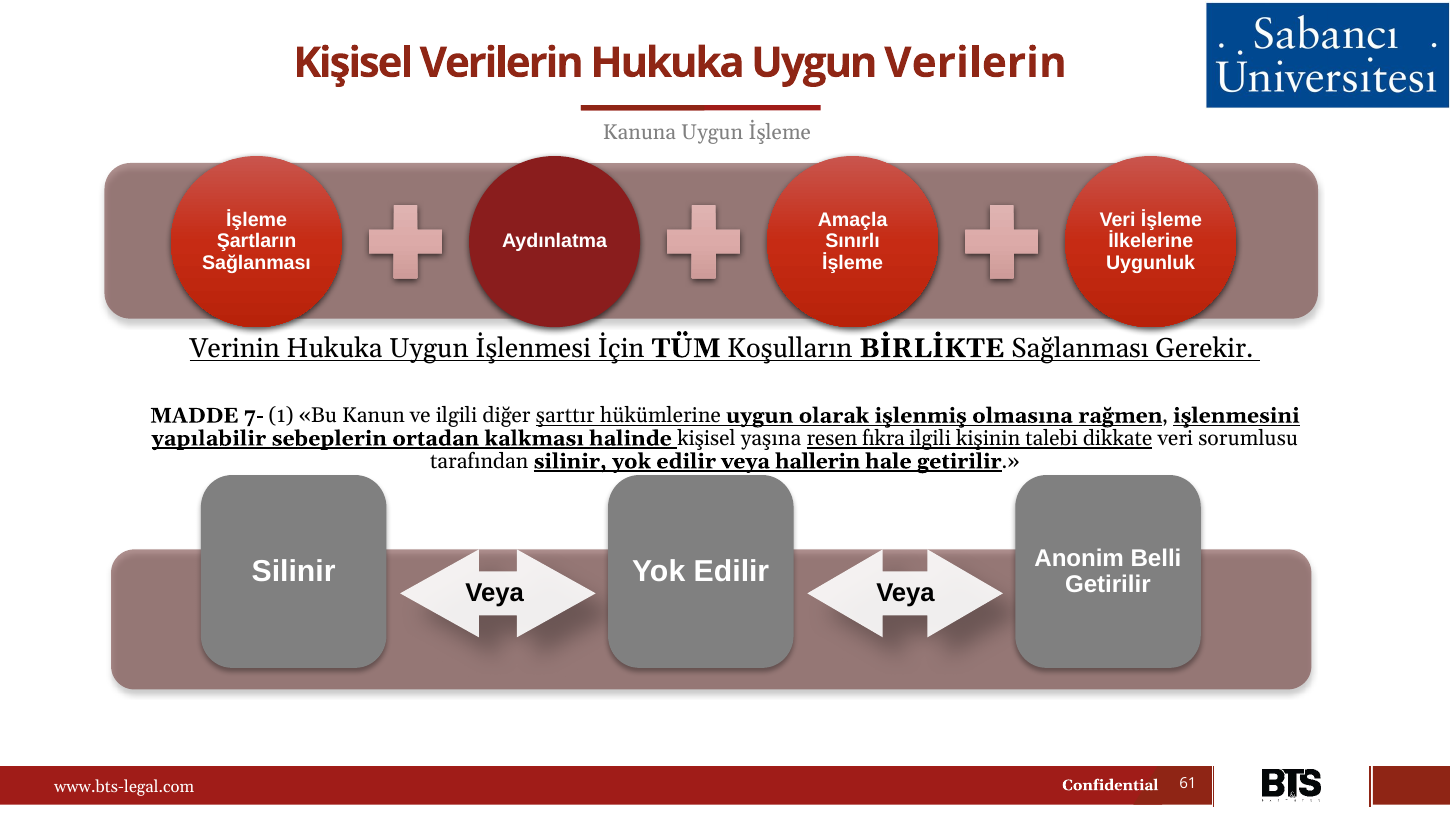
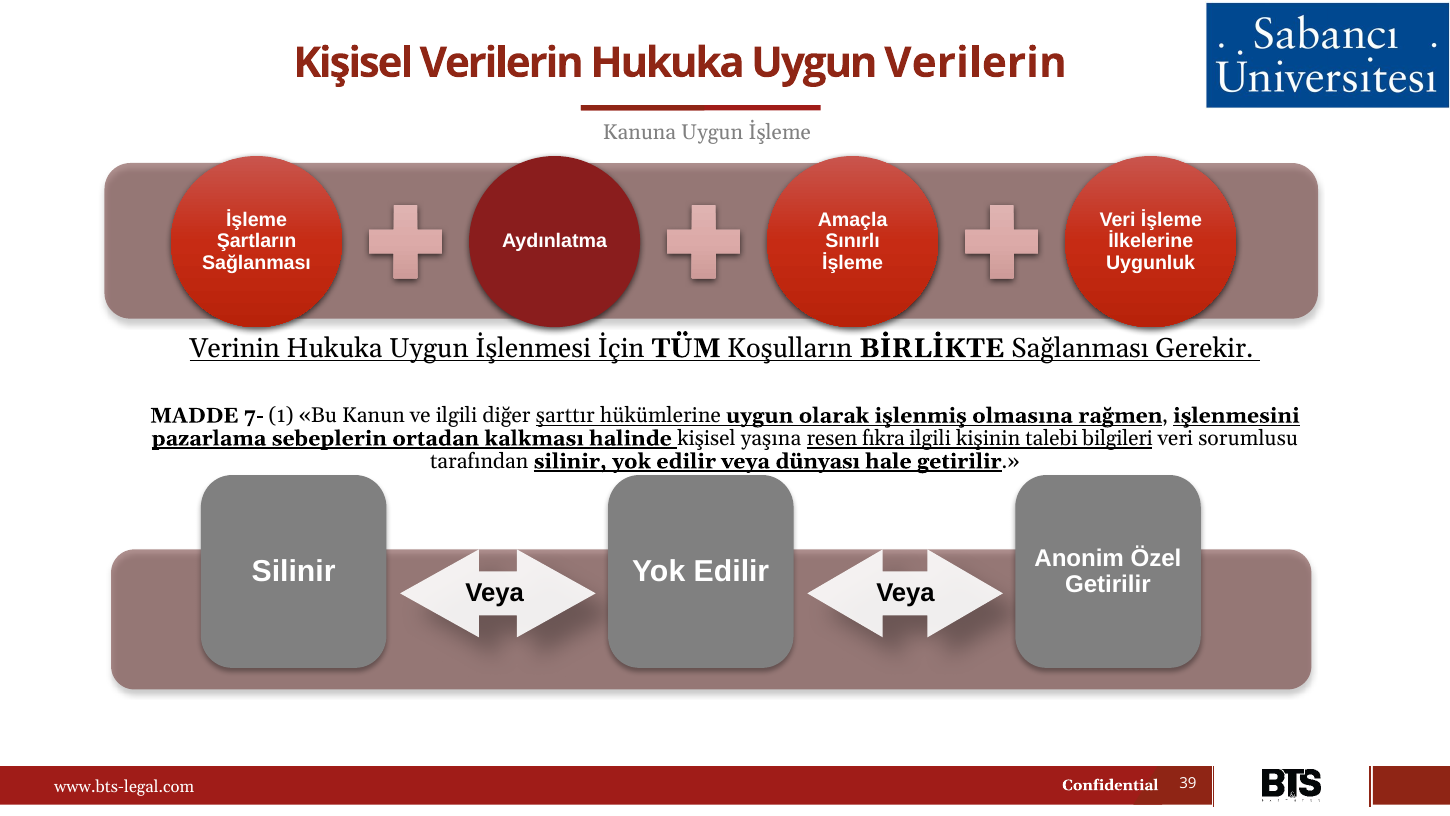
yapılabilir: yapılabilir -> pazarlama (209, 438)
dikkate: dikkate -> bilgileri (1118, 438)
hallerin: hallerin -> dünyası (818, 461)
Belli: Belli -> Özel (1156, 558)
61: 61 -> 39 (1188, 783)
